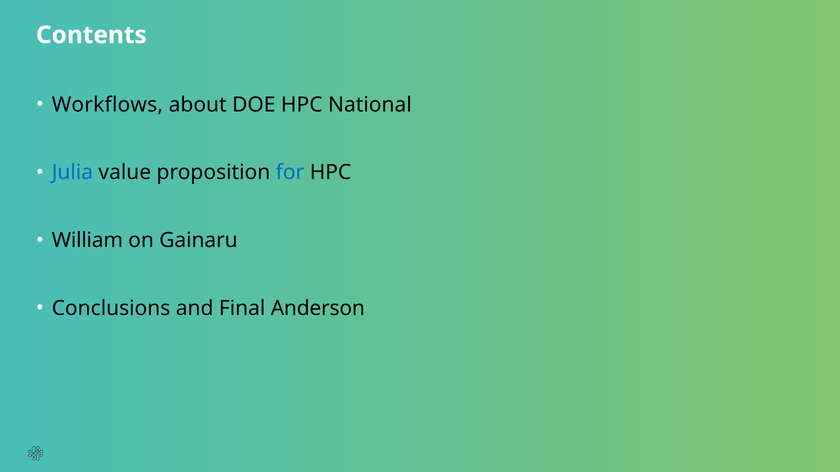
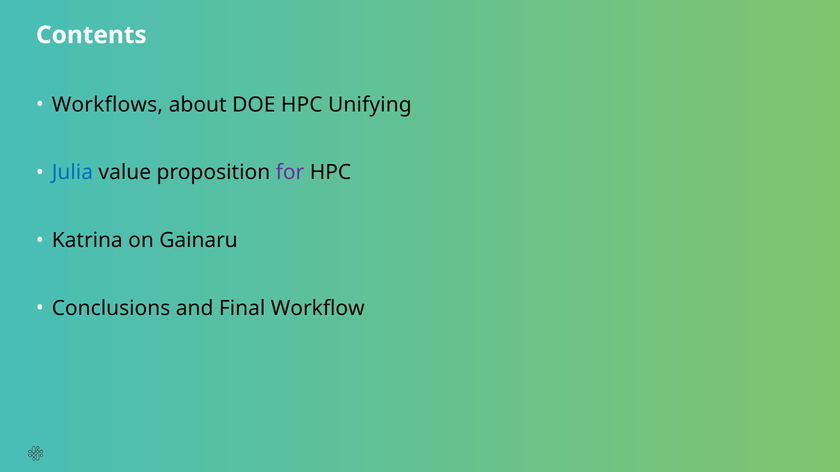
National: National -> Unifying (370, 105)
for colour: blue -> purple (290, 173)
William: William -> Katrina (87, 241)
Anderson: Anderson -> Workflow (318, 309)
